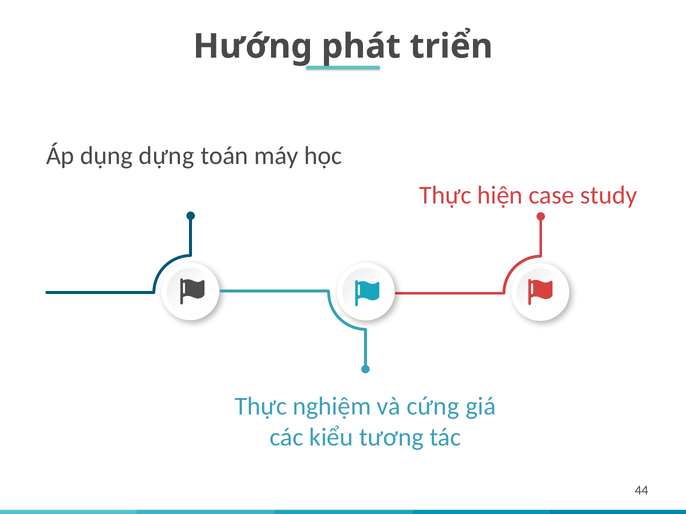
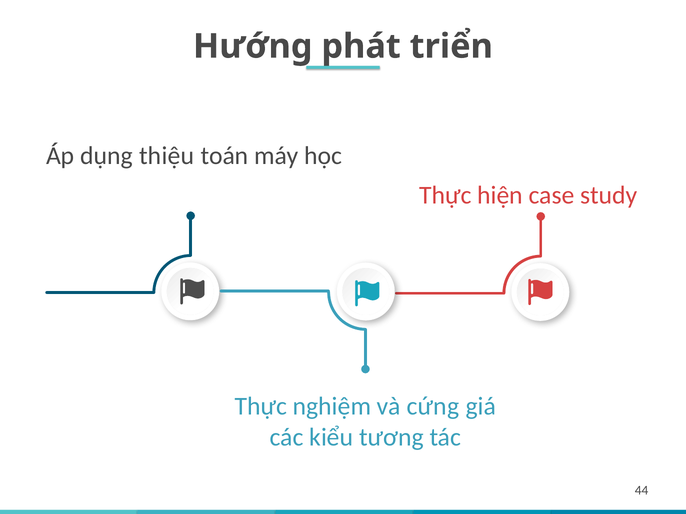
dựng: dựng -> thiệu (167, 156)
